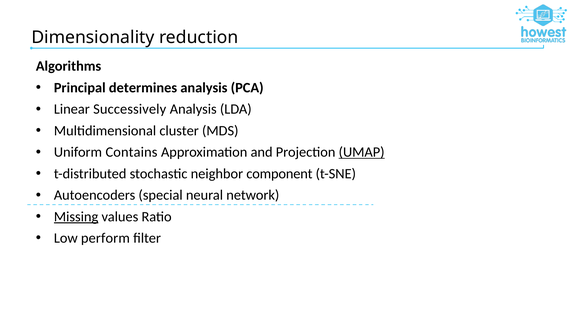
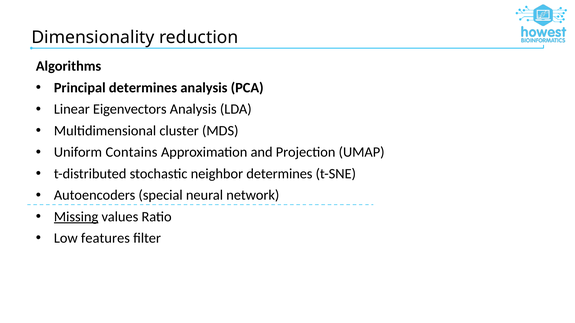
Successively: Successively -> Eigenvectors (130, 109)
UMAP underline: present -> none (362, 152)
neighbor component: component -> determines (279, 174)
perform: perform -> features (105, 238)
